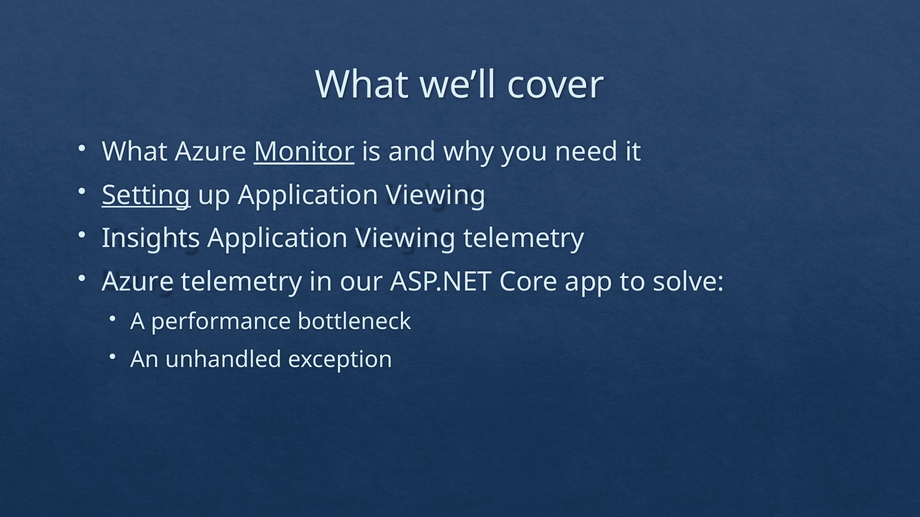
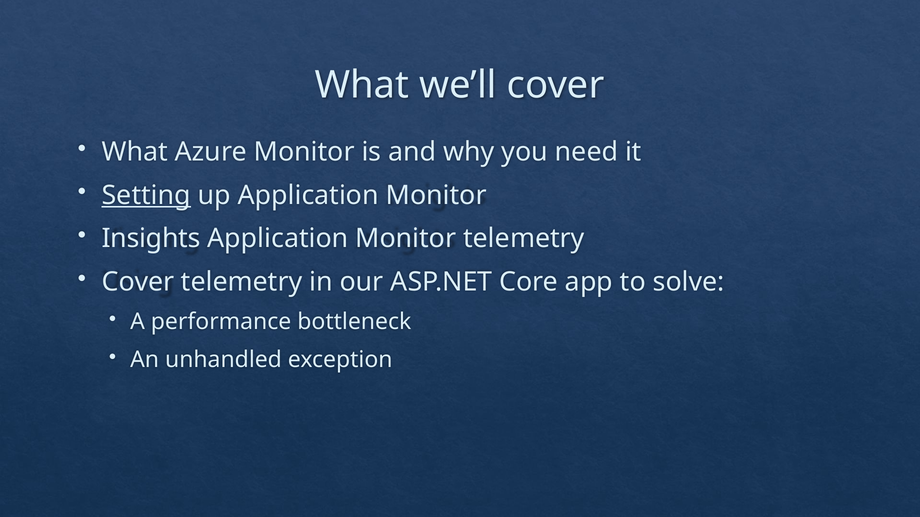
Monitor underline: present -> none (304, 152)
up Application Viewing: Viewing -> Monitor (436, 196)
Viewing: Viewing -> Monitor (406, 239)
Azure: Azure -> Cover (138, 282)
